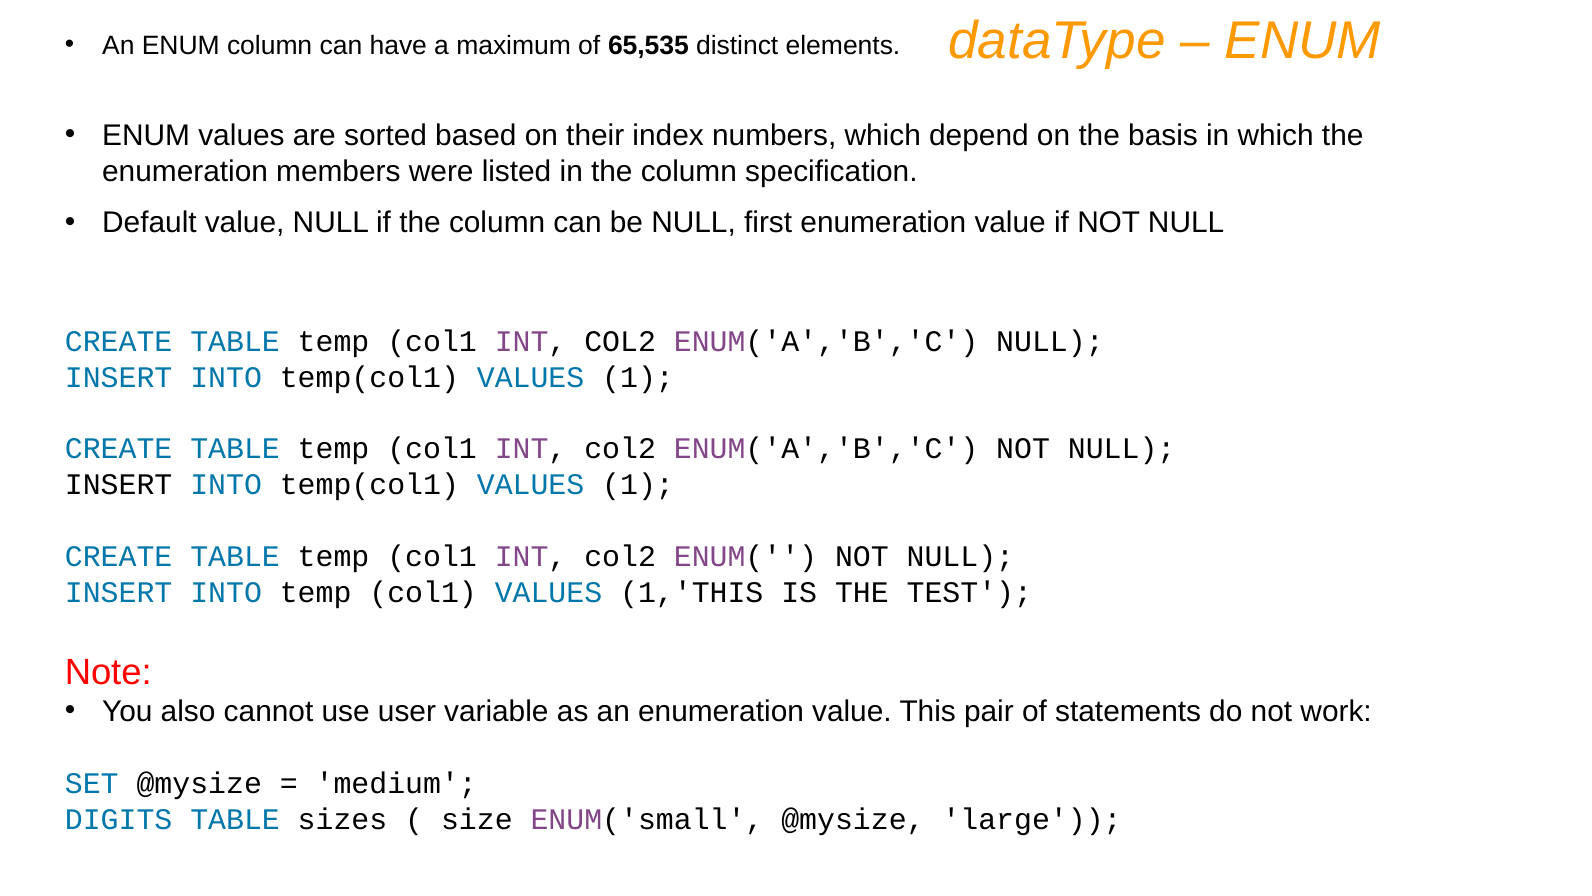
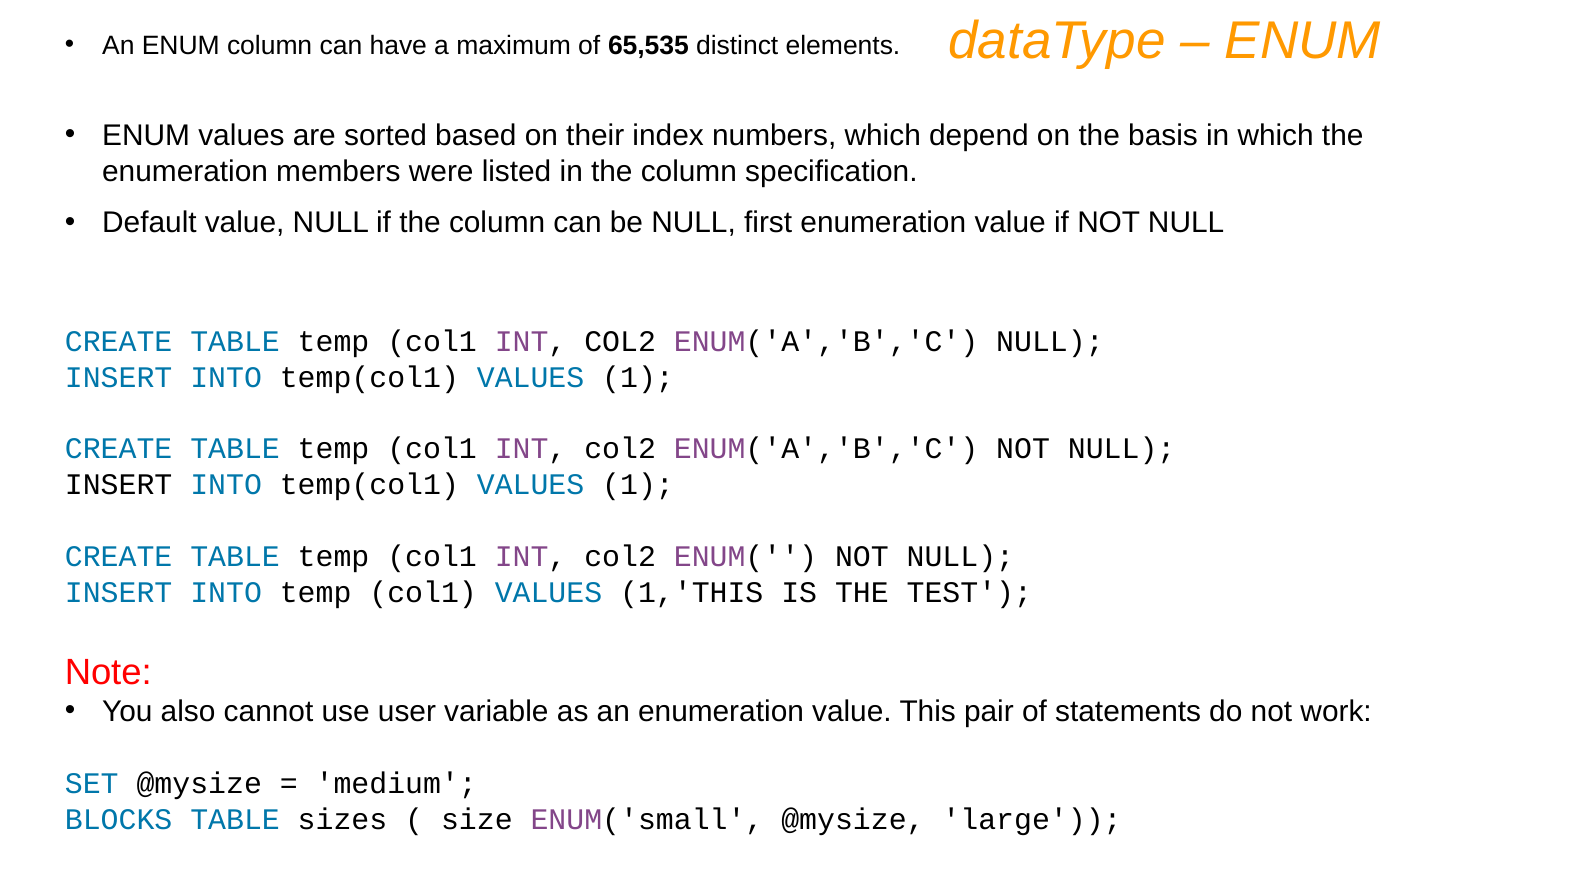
DIGITS: DIGITS -> BLOCKS (119, 819)
